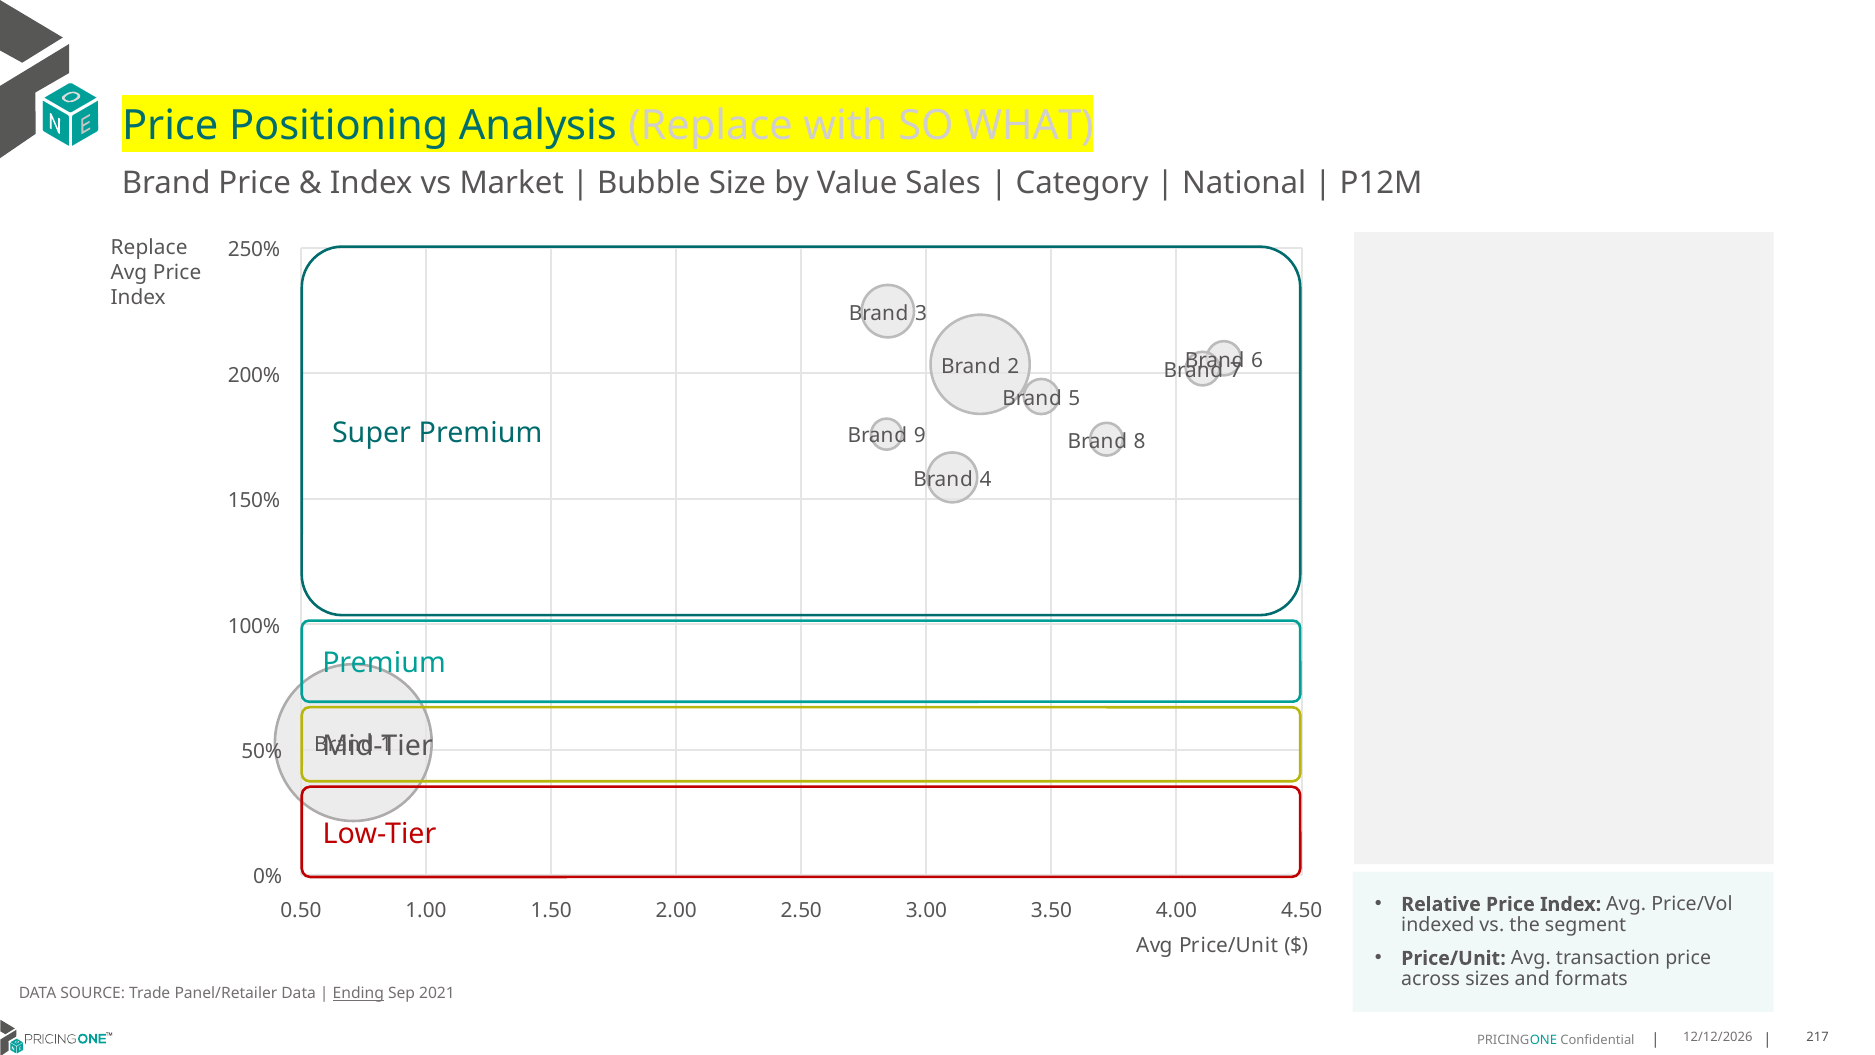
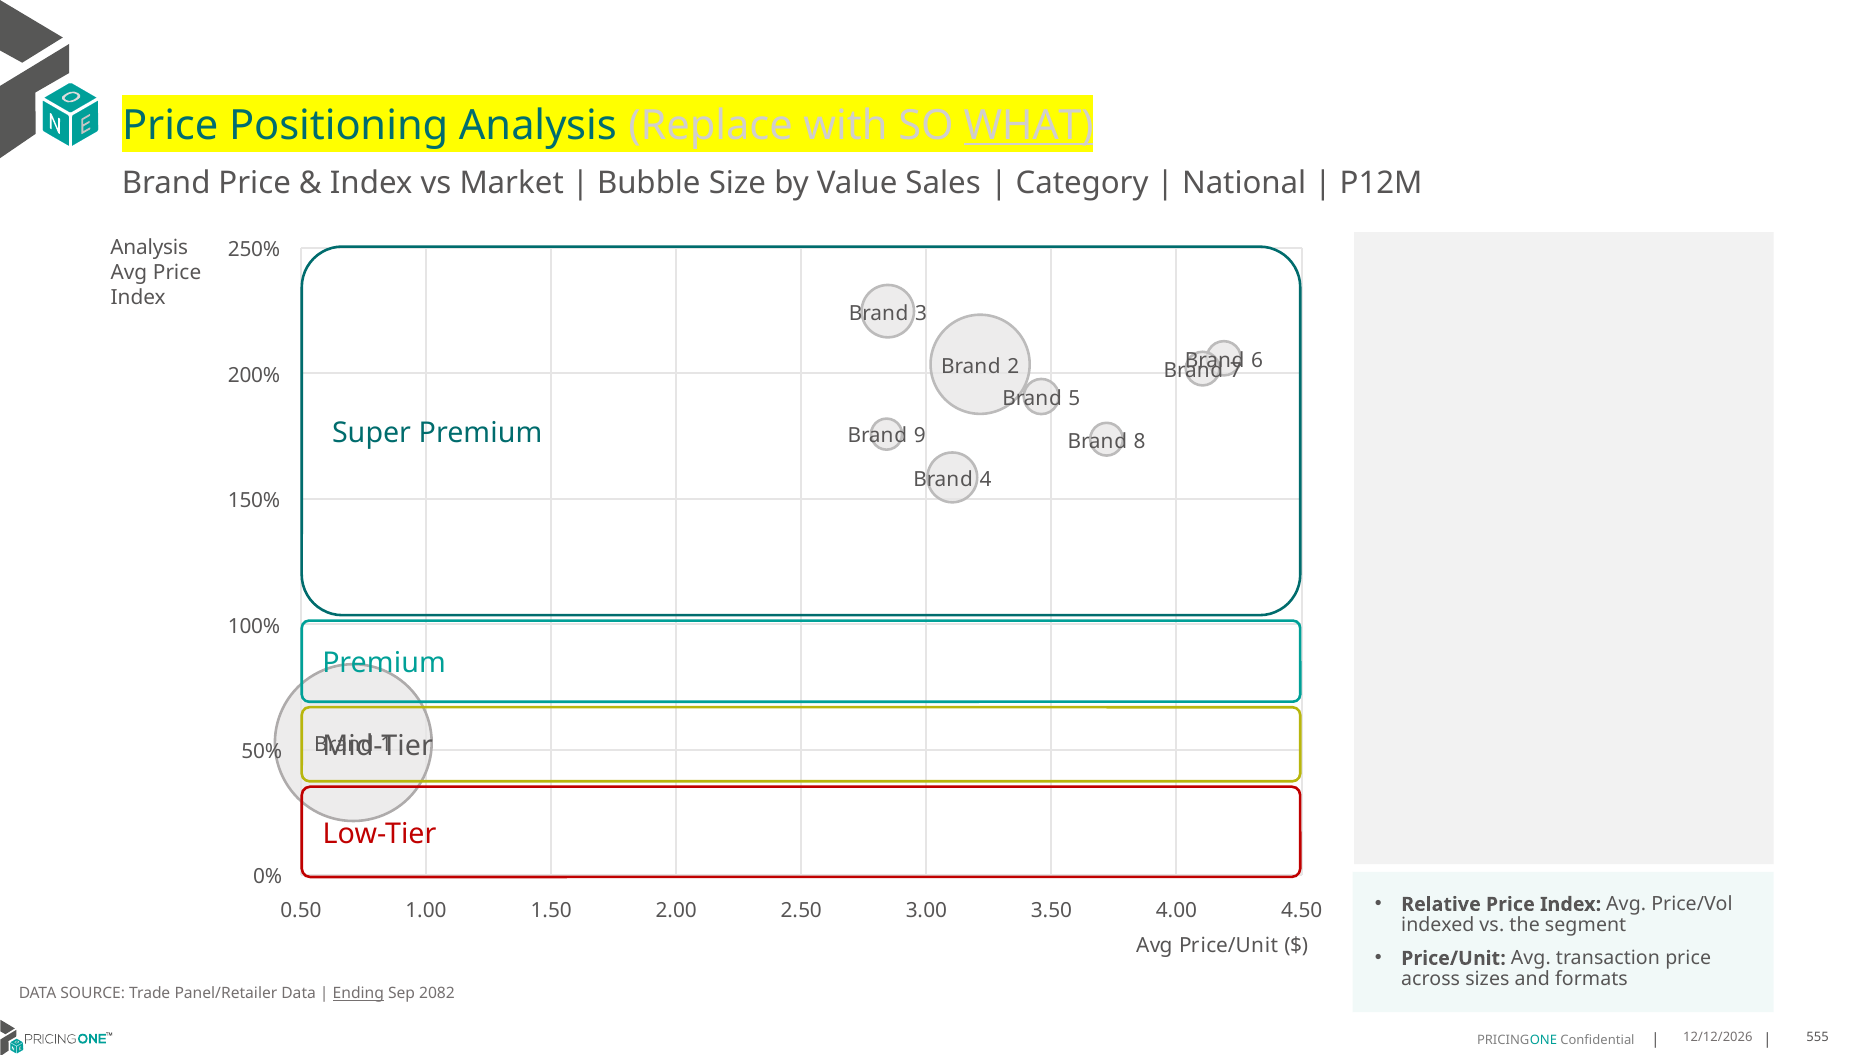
WHAT underline: none -> present (1029, 126)
Replace: Replace -> Analysis (149, 248)
2021: 2021 -> 2082 (437, 993)
217: 217 -> 555 (1818, 1037)
